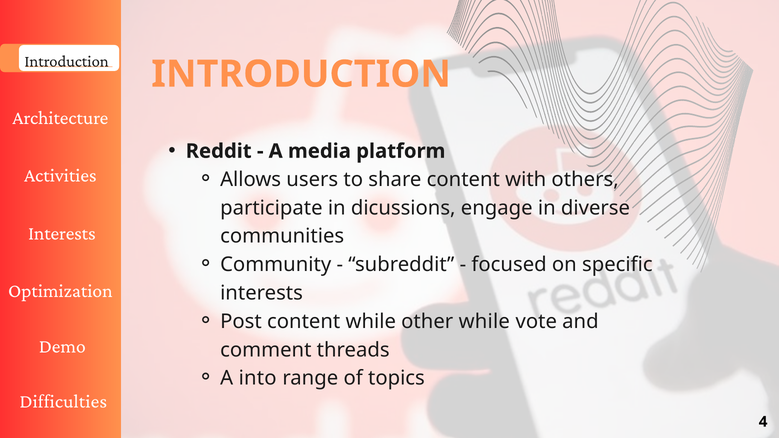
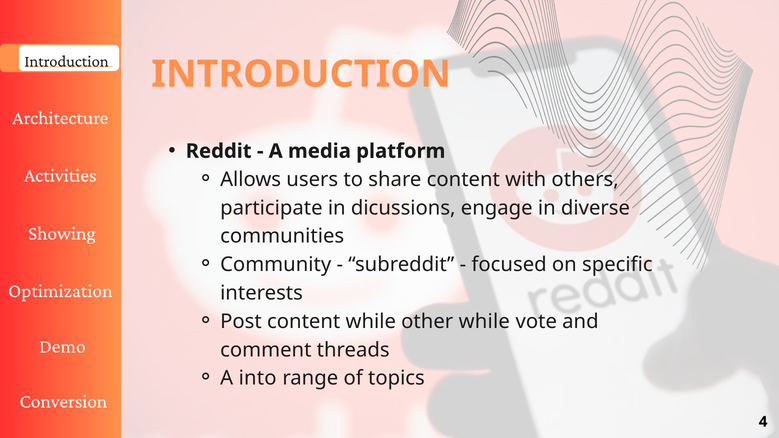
Interests: Interests -> Showing (62, 233)
Difficulties: Difficulties -> Conversion (63, 402)
